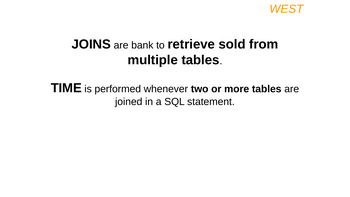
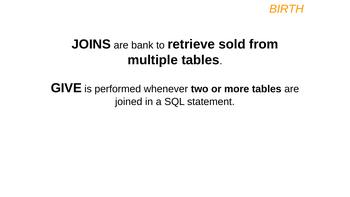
WEST: WEST -> BIRTH (287, 9)
TIME: TIME -> GIVE (66, 88)
